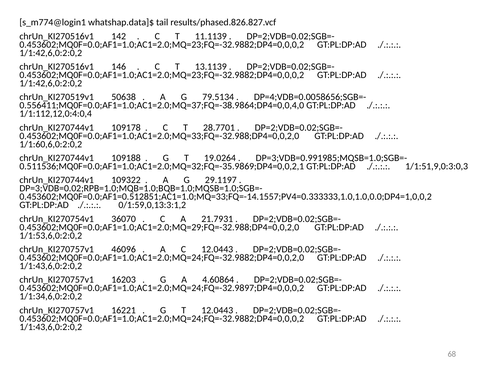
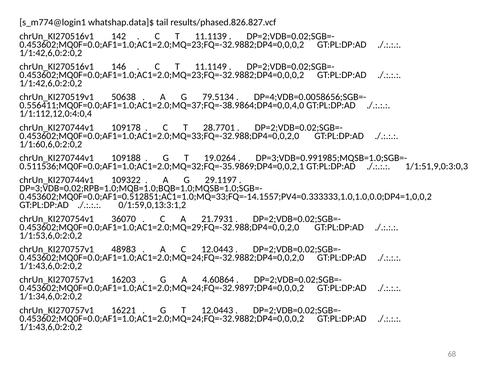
13.1139: 13.1139 -> 11.1149 (211, 67)
46096: 46096 -> 48983 (124, 250)
